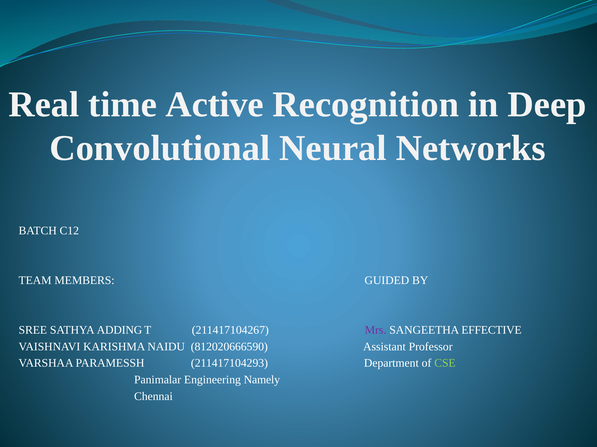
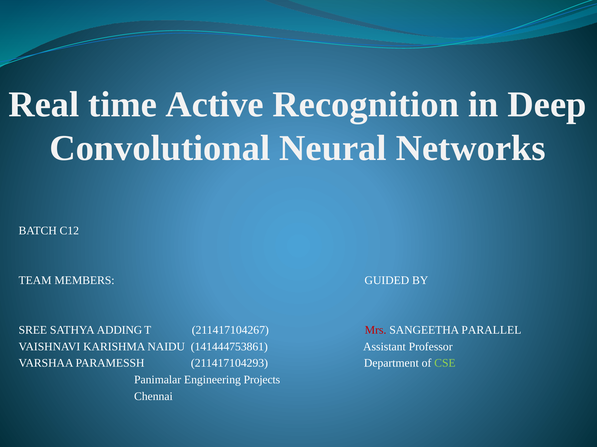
Mrs colour: purple -> red (376, 331)
EFFECTIVE: EFFECTIVE -> PARALLEL (491, 331)
812020666590: 812020666590 -> 141444753861 (229, 347)
Namely: Namely -> Projects (262, 380)
